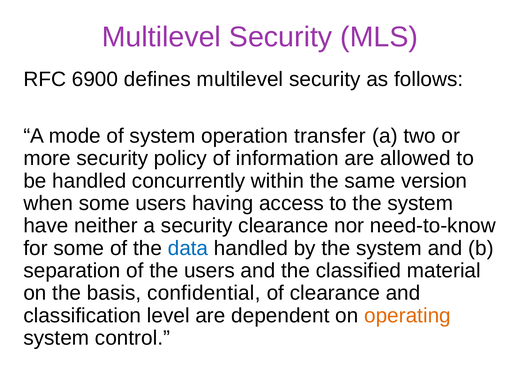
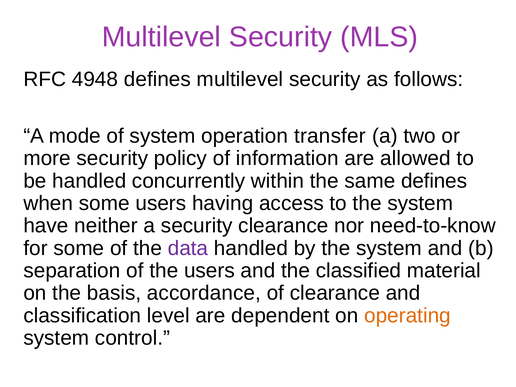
6900: 6900 -> 4948 (95, 79)
same version: version -> defines (434, 181)
data colour: blue -> purple (188, 248)
confidential: confidential -> accordance (204, 293)
